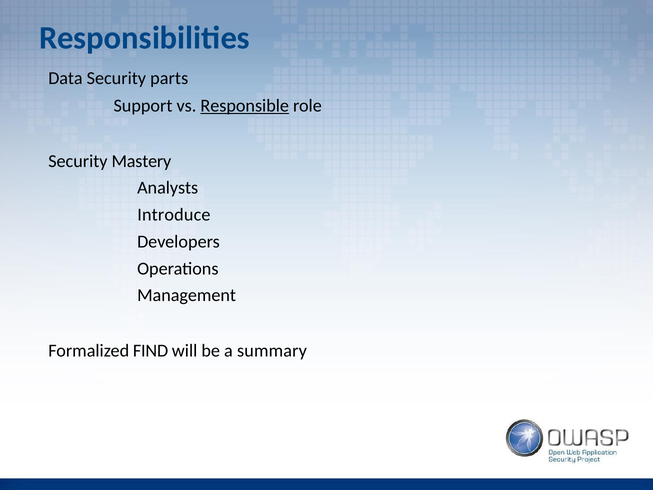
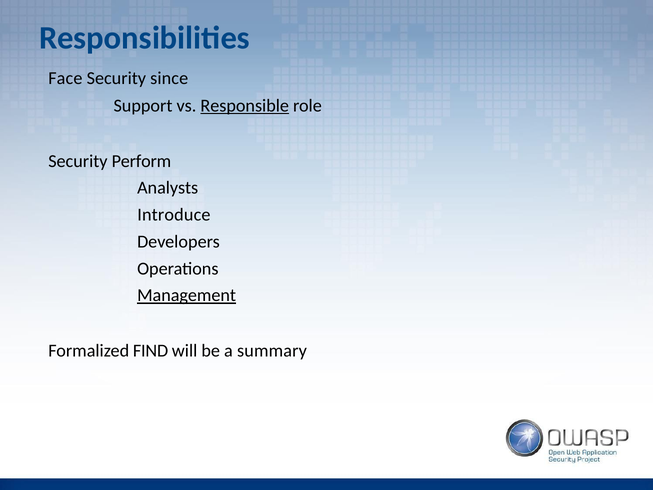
Data: Data -> Face (65, 78)
parts: parts -> since (169, 78)
Mastery: Mastery -> Perform (141, 161)
Management underline: none -> present (187, 295)
